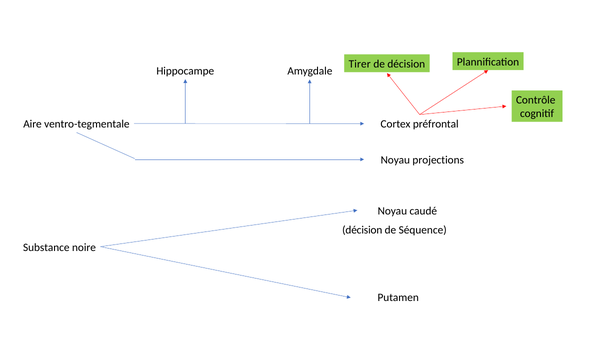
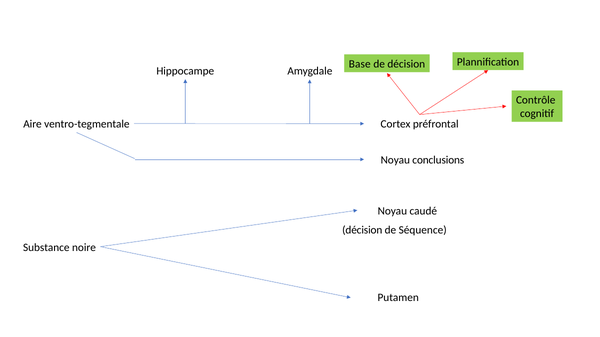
Tirer: Tirer -> Base (360, 64)
projections: projections -> conclusions (438, 160)
